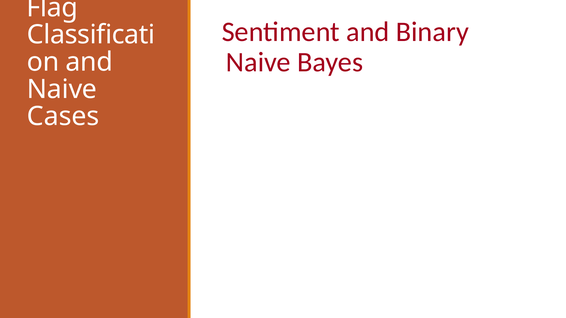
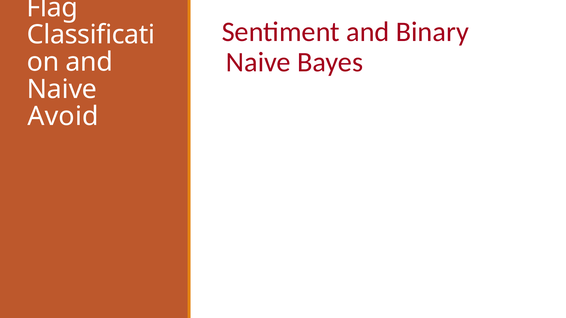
Cases: Cases -> Avoid (63, 117)
